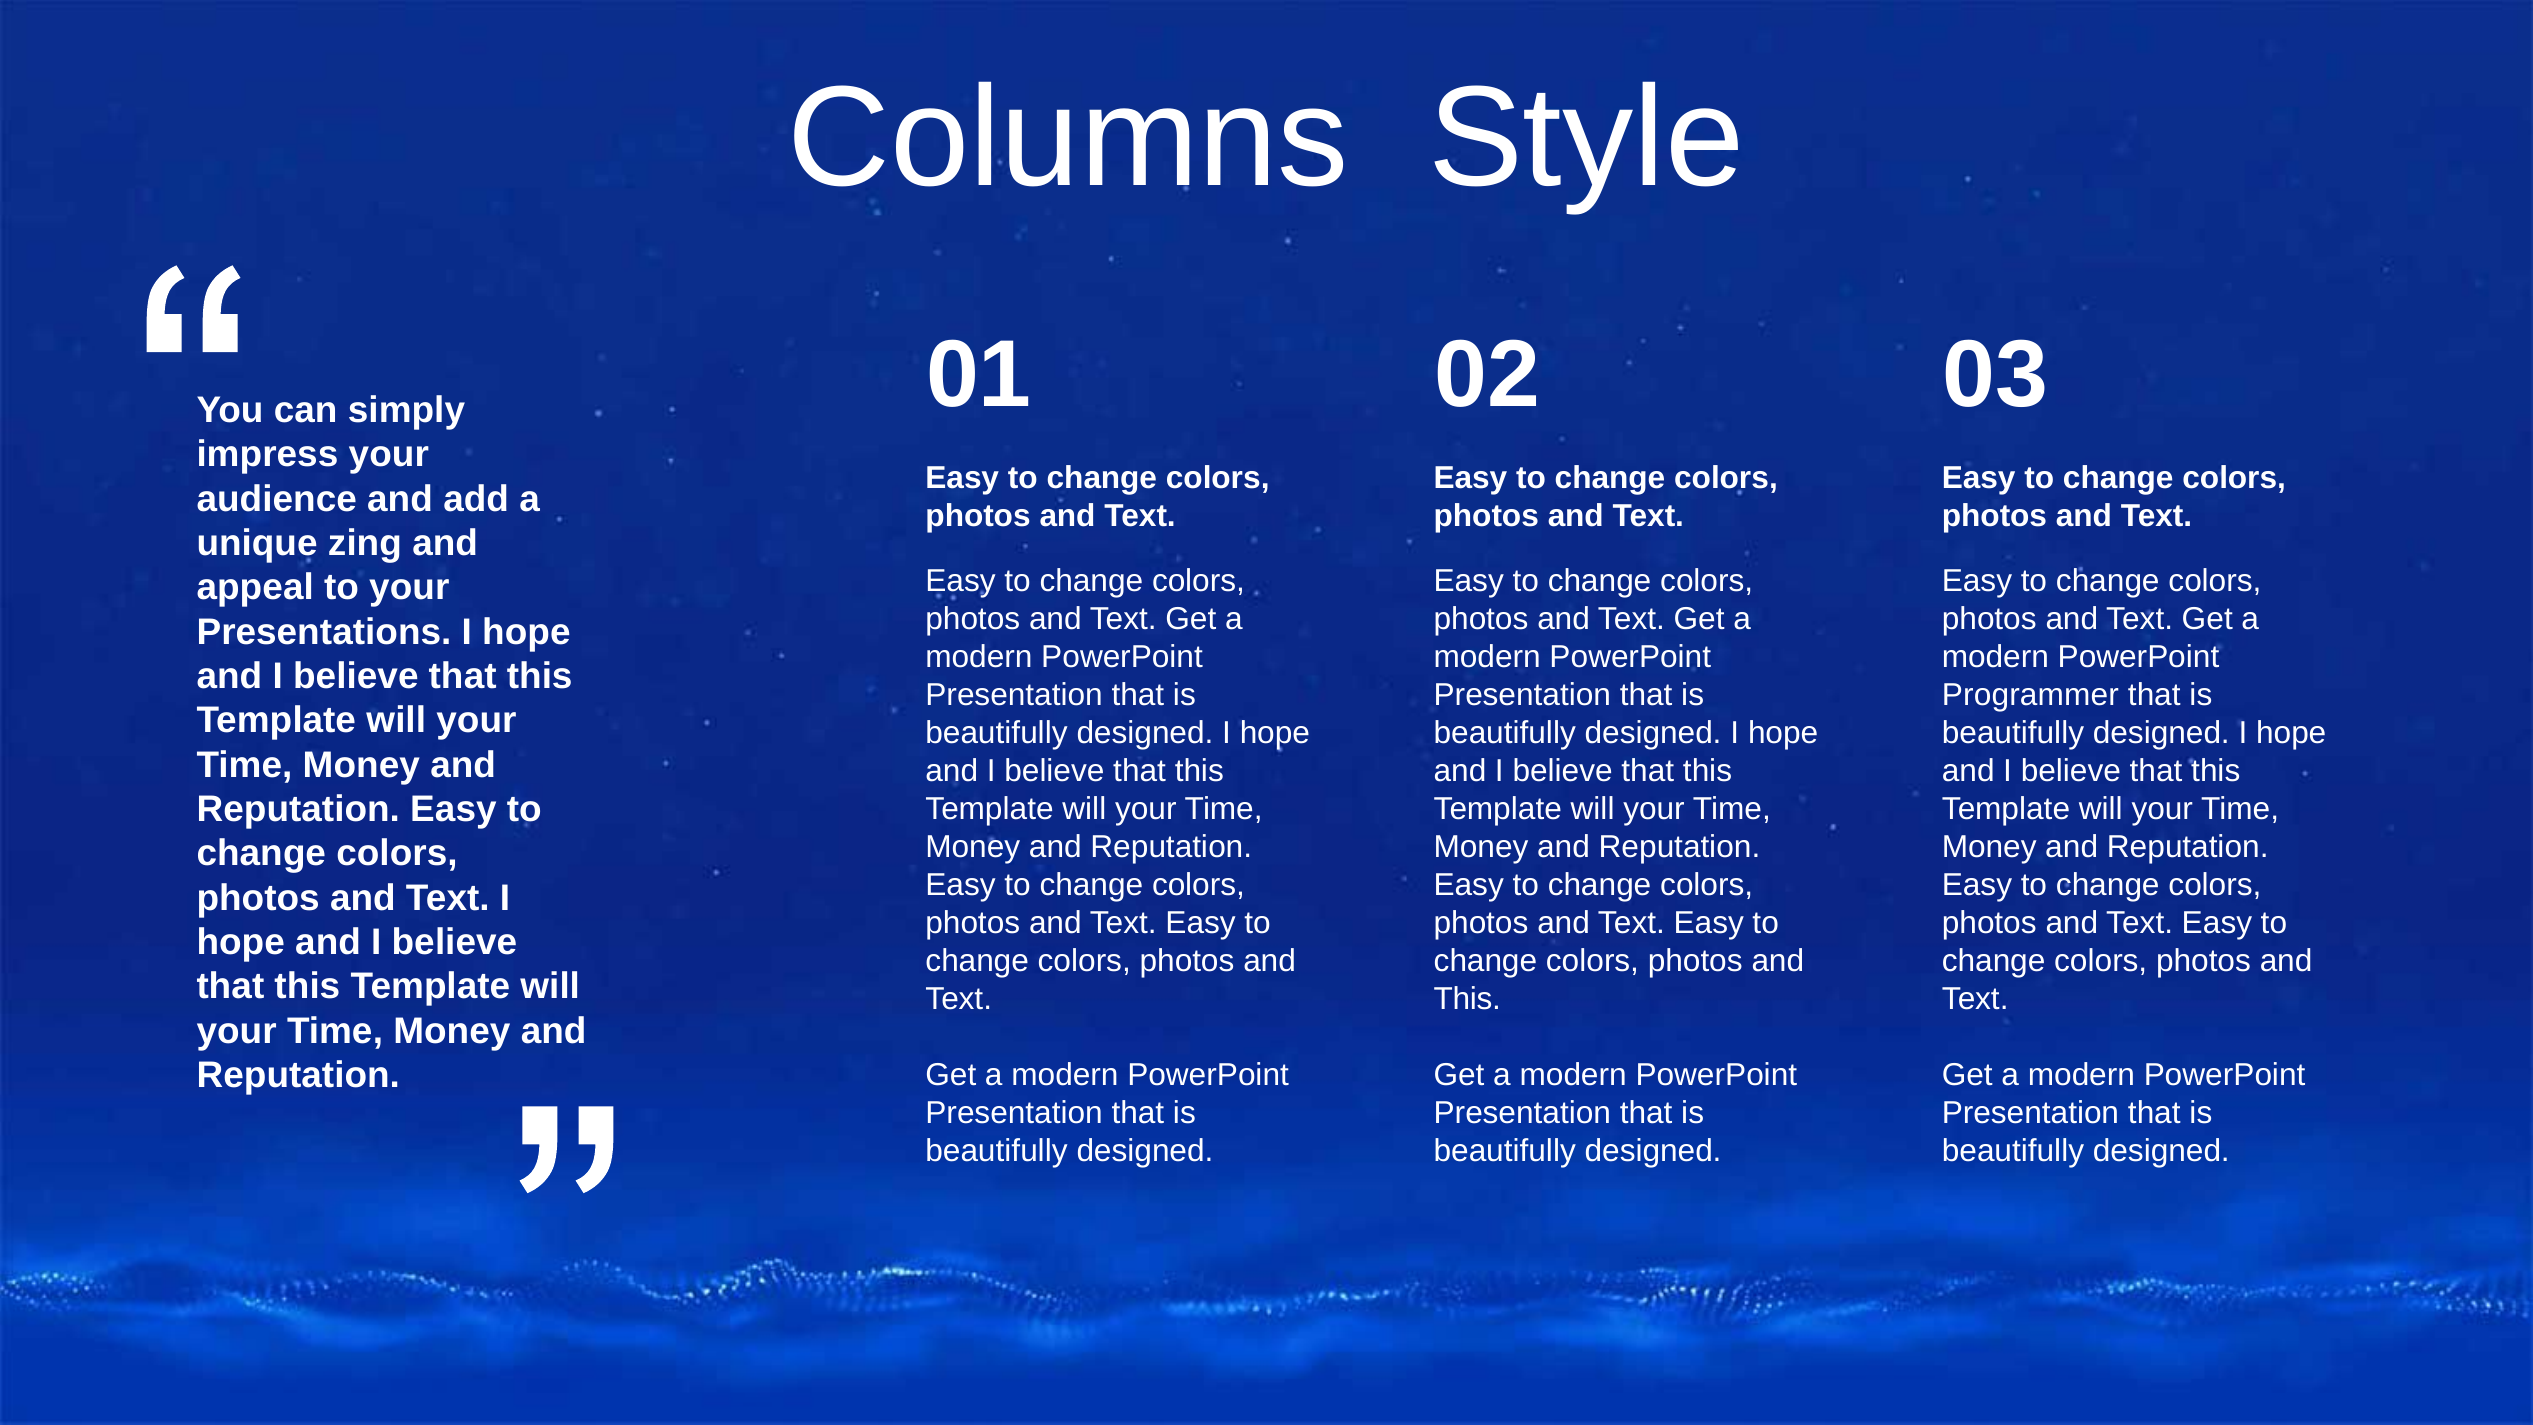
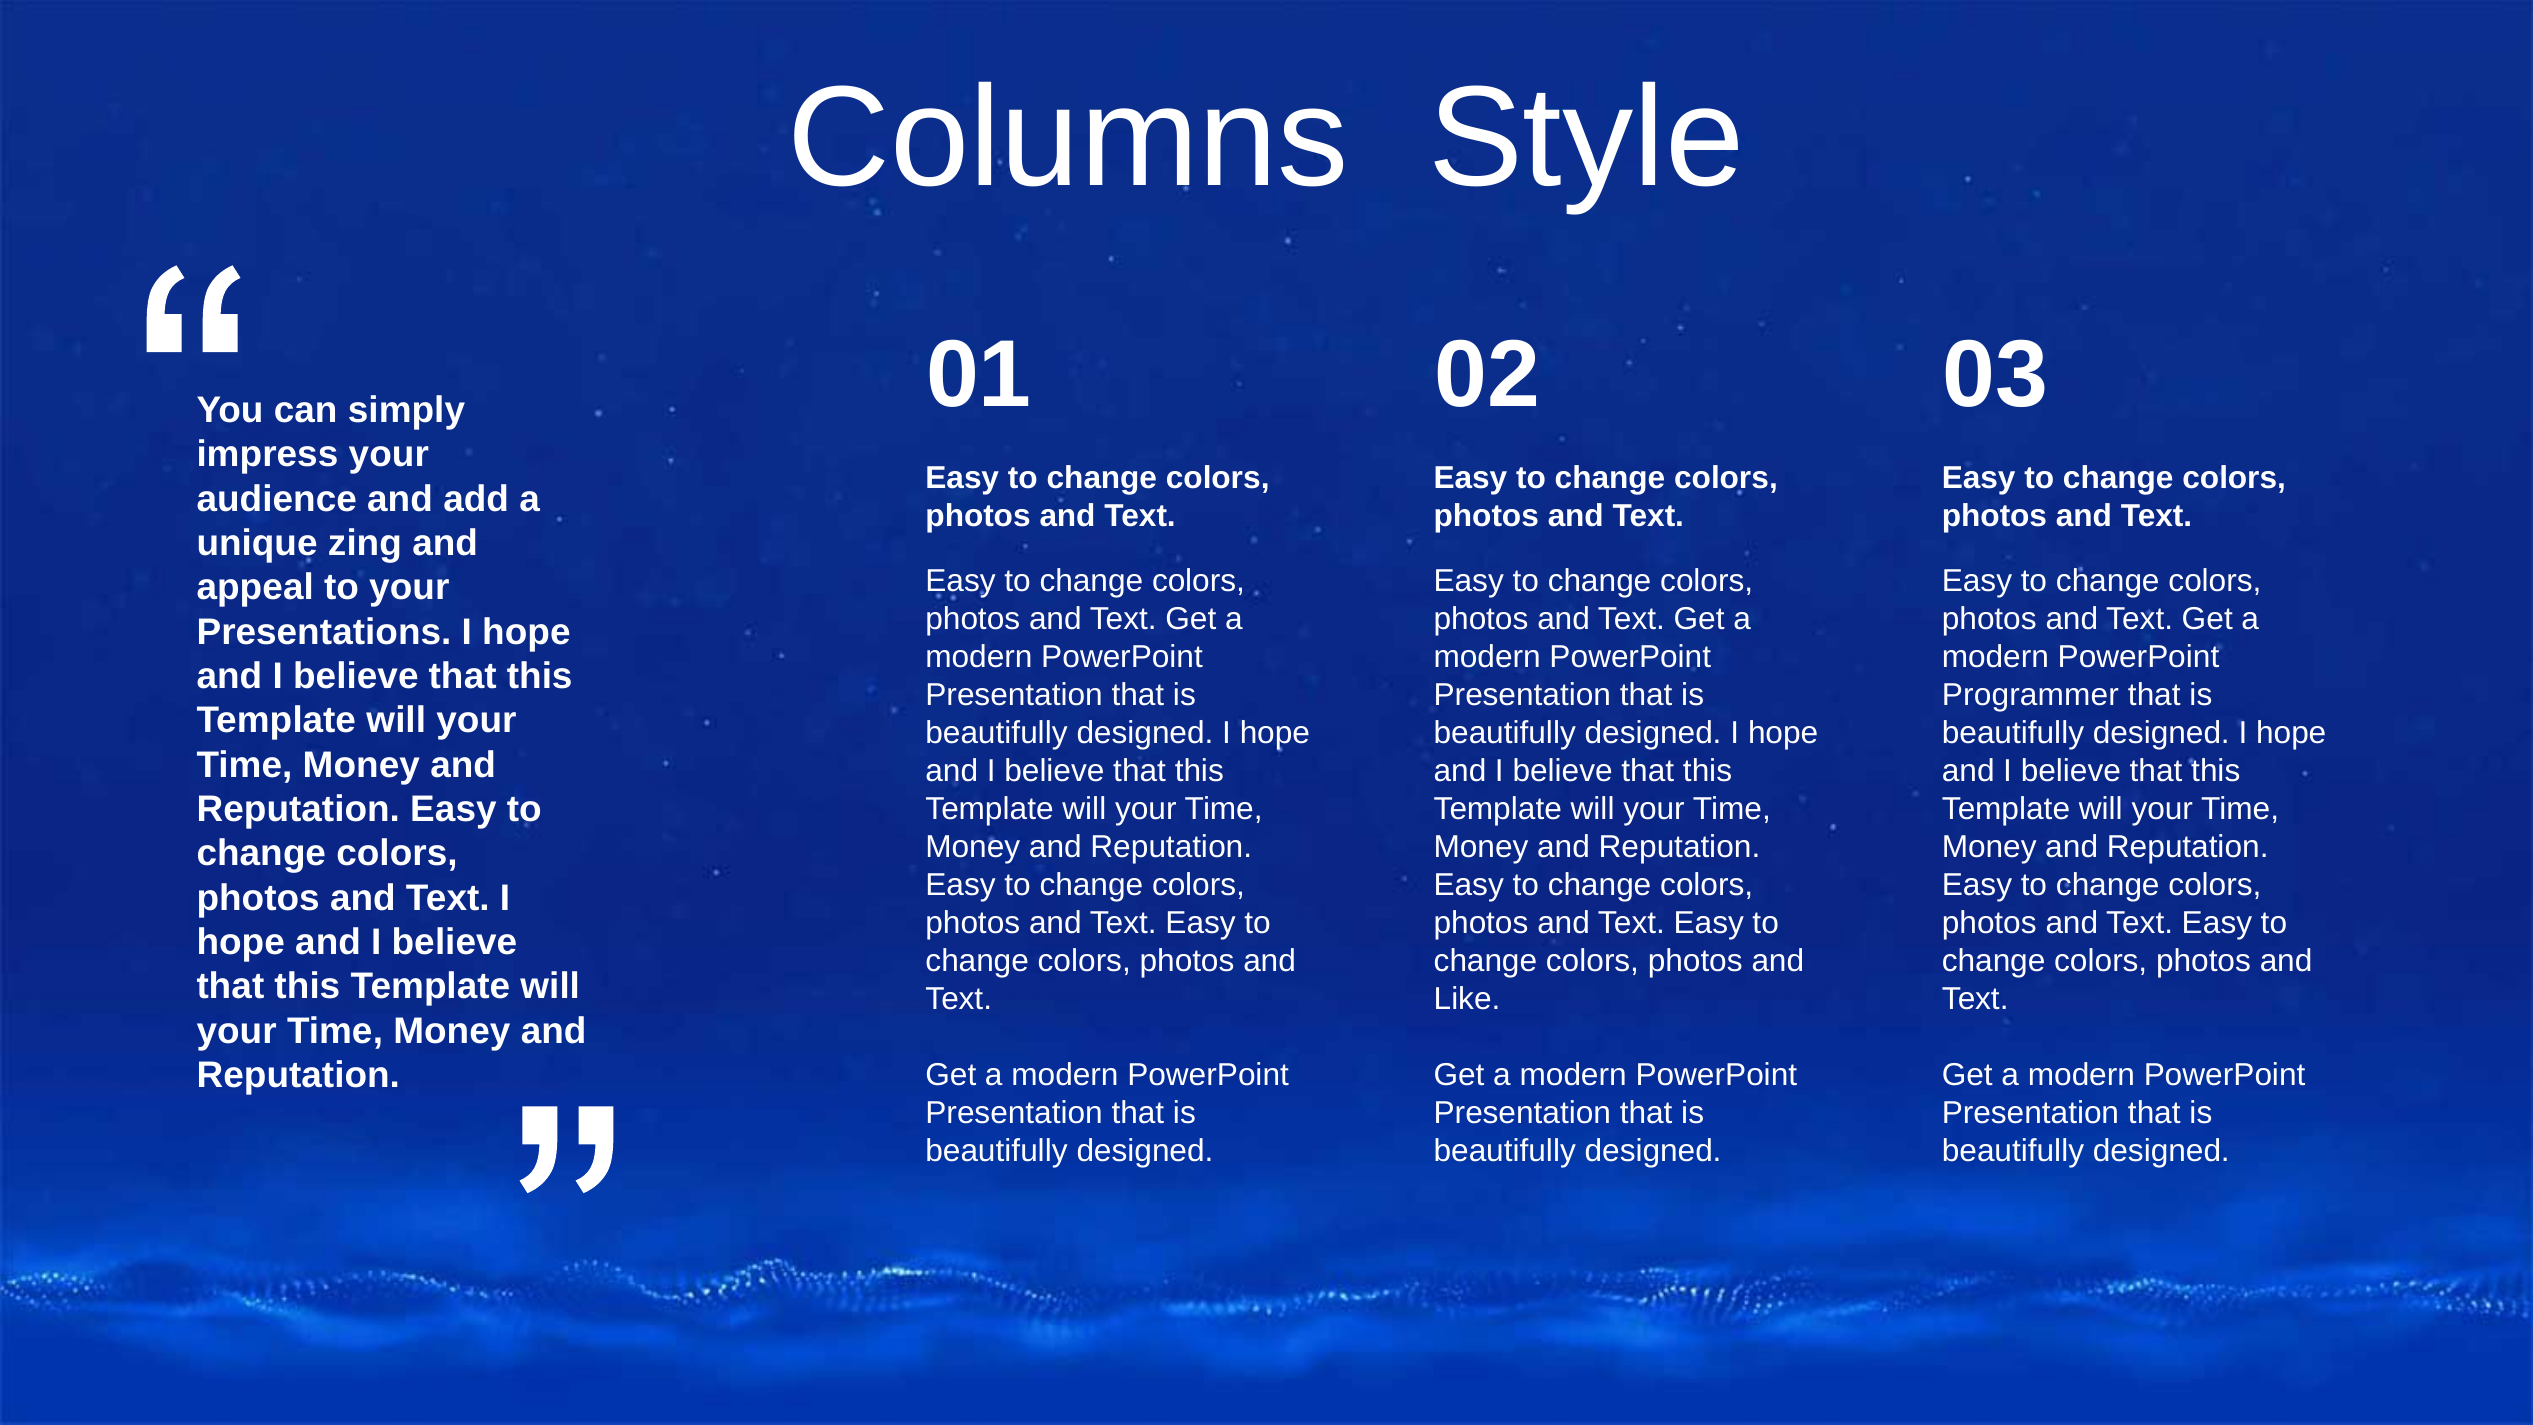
This: This -> Like (1467, 999)
